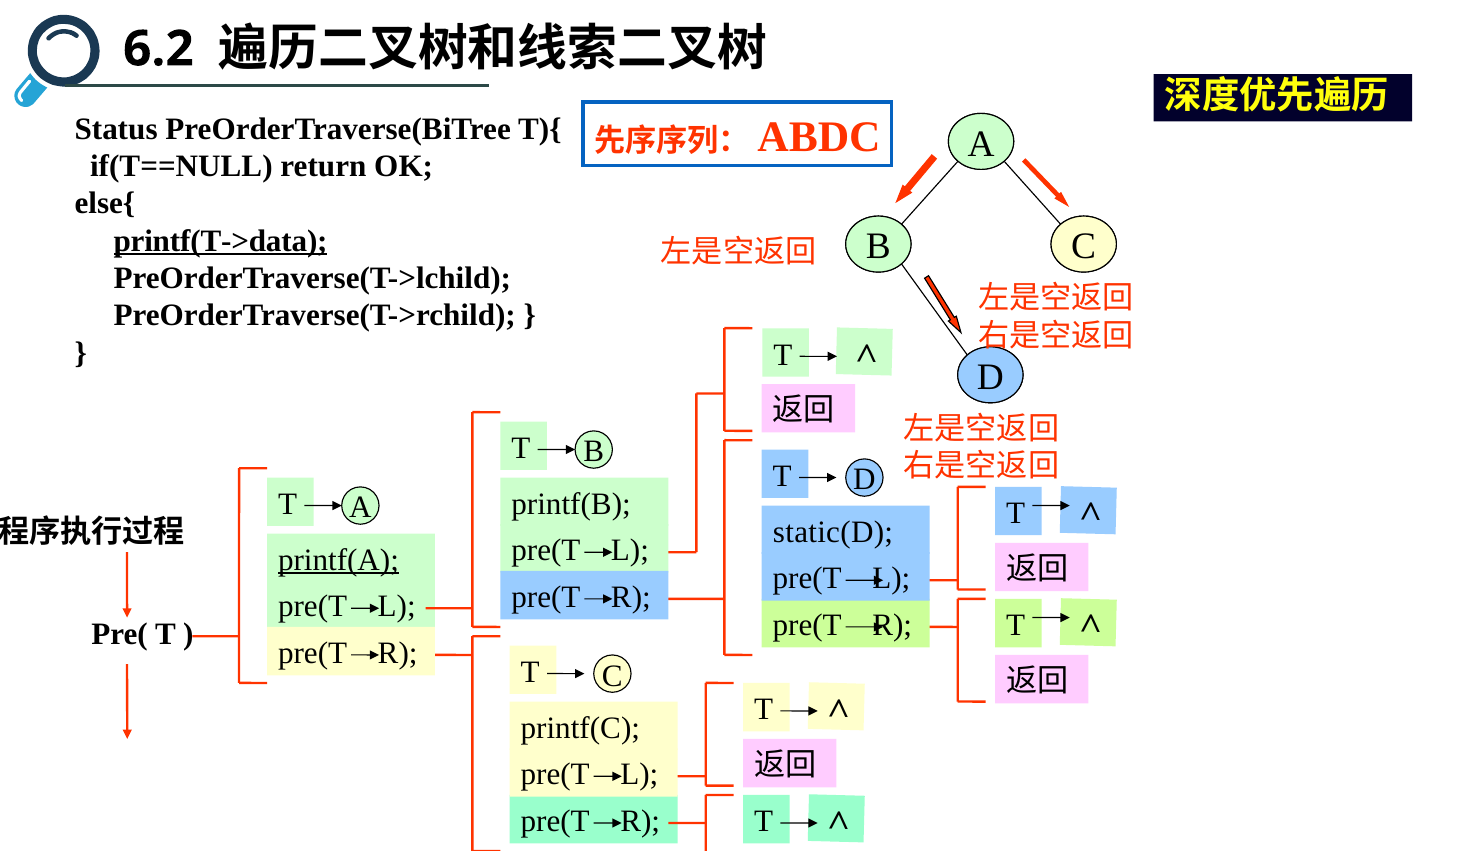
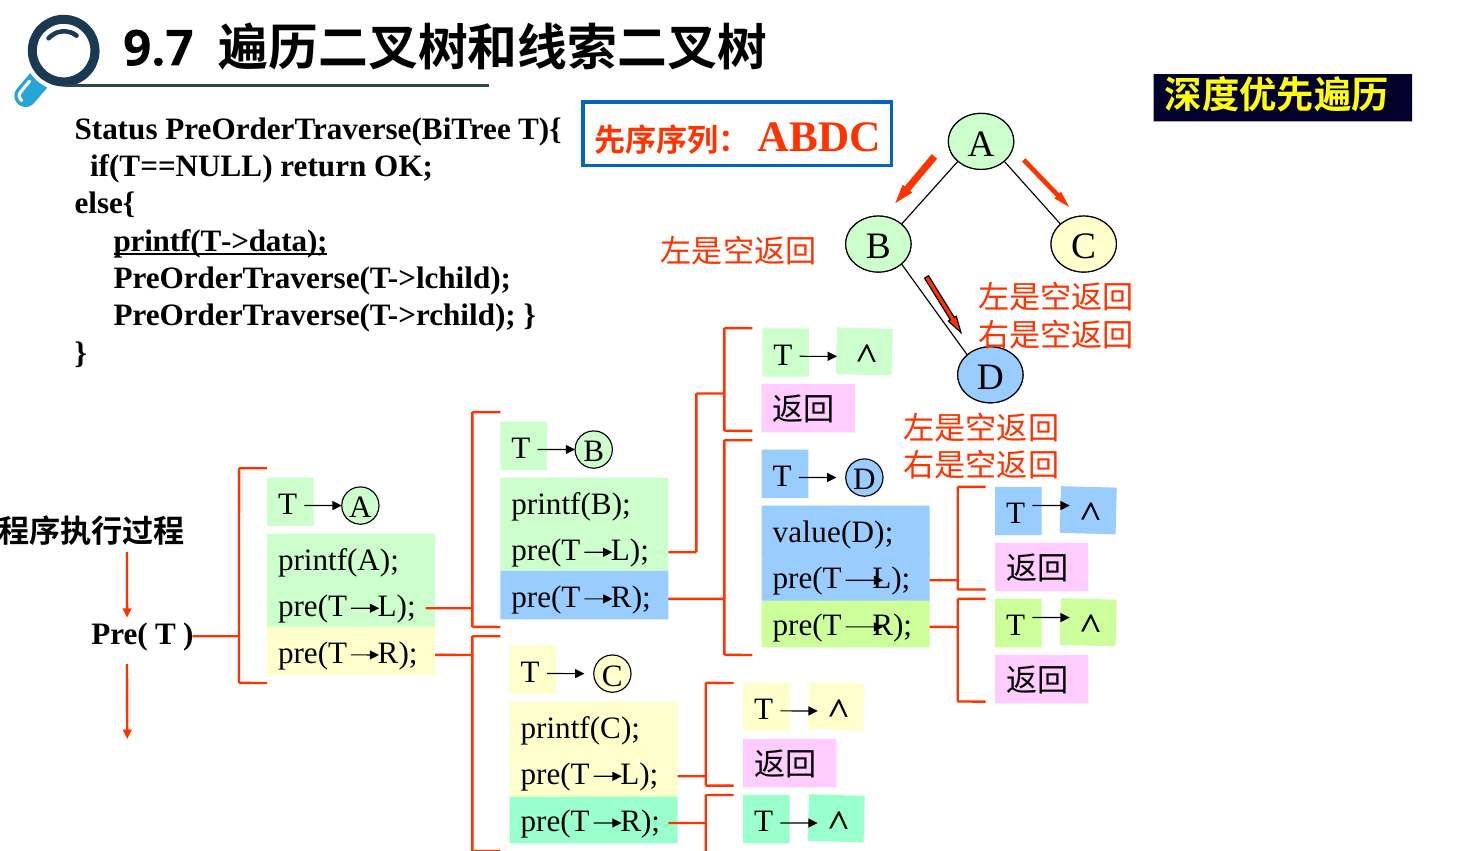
6.2: 6.2 -> 9.7 (158, 49)
static(D: static(D -> value(D (833, 532)
printf(A underline: present -> none (338, 560)
